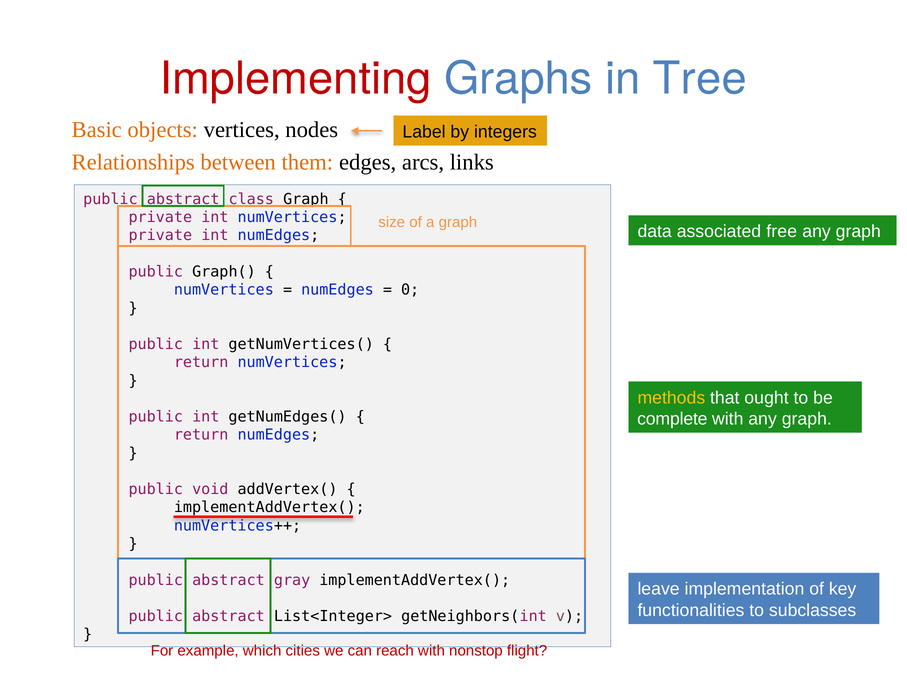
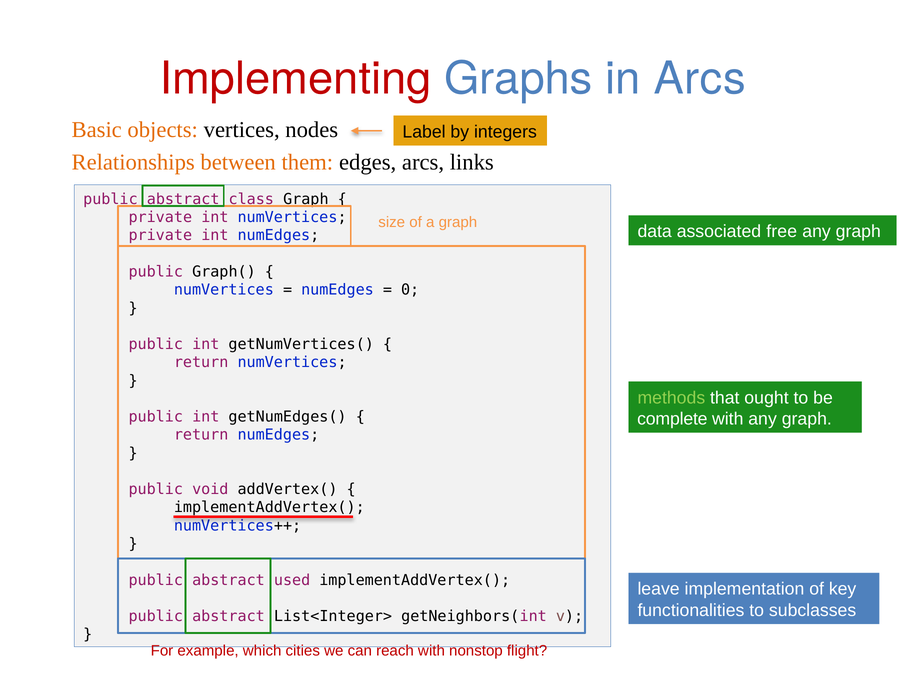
in Tree: Tree -> Arcs (700, 79)
methods colour: yellow -> light green (671, 398)
gray: gray -> used (292, 580)
